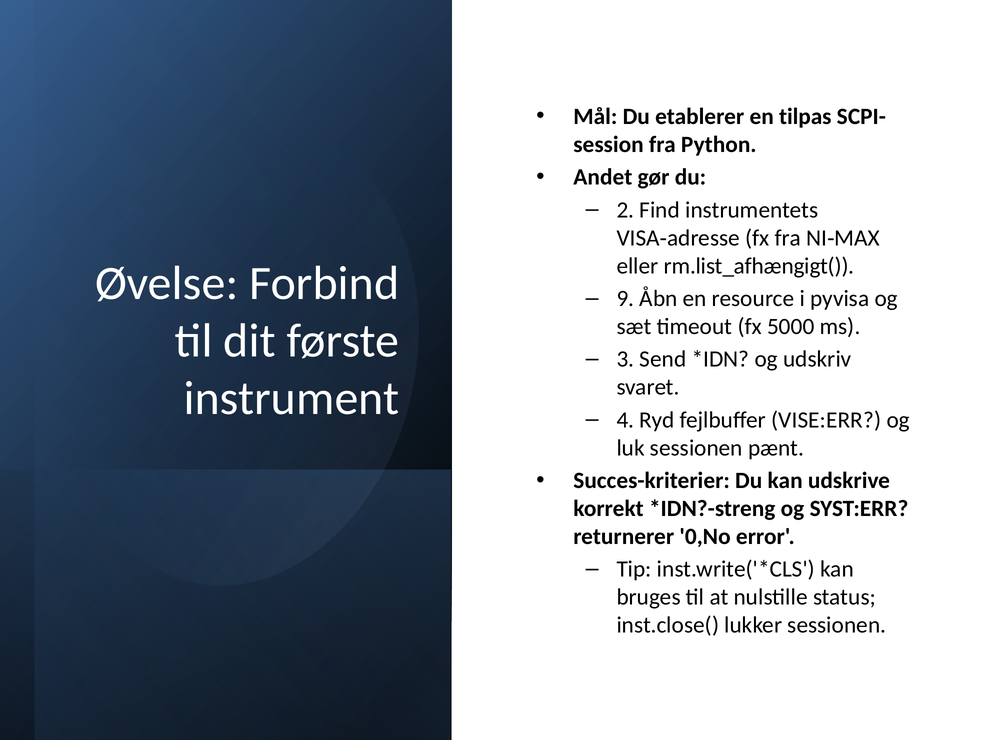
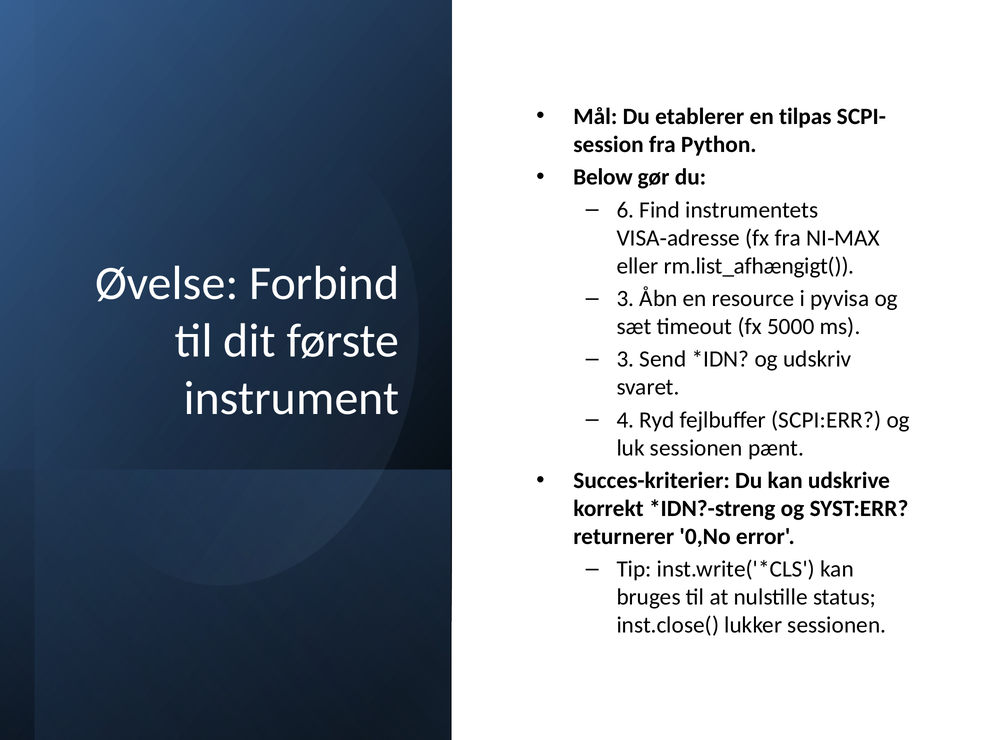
Andet: Andet -> Below (603, 177)
2: 2 -> 6 (625, 210)
9: 9 -> 3 (625, 299)
VISE:ERR: VISE:ERR -> SCPI:ERR (826, 420)
